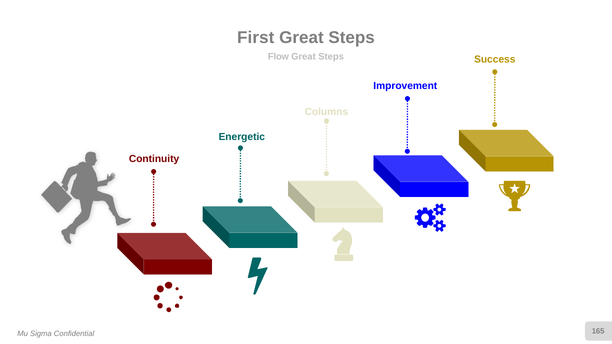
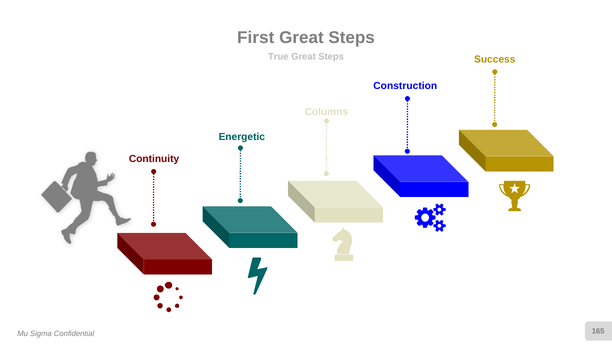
Flow: Flow -> True (278, 57)
Improvement: Improvement -> Construction (405, 86)
